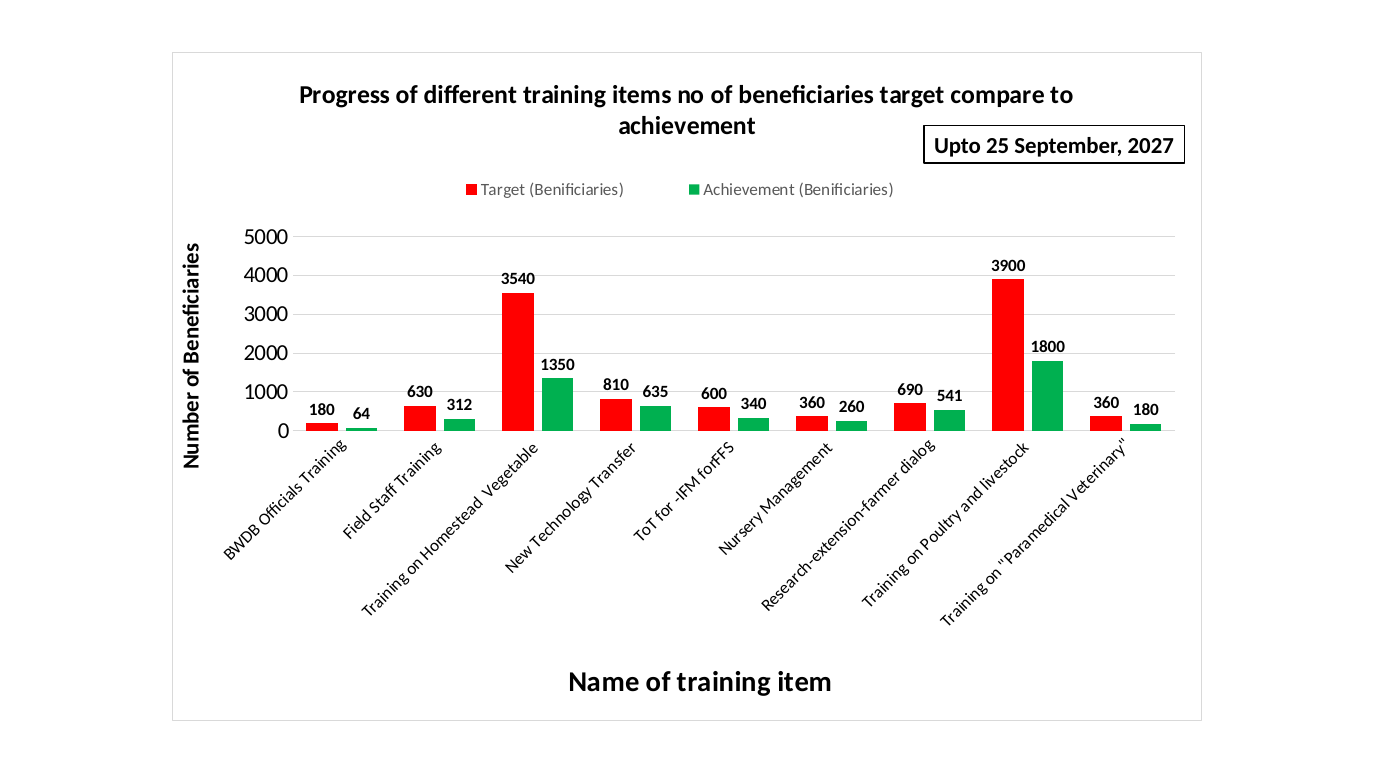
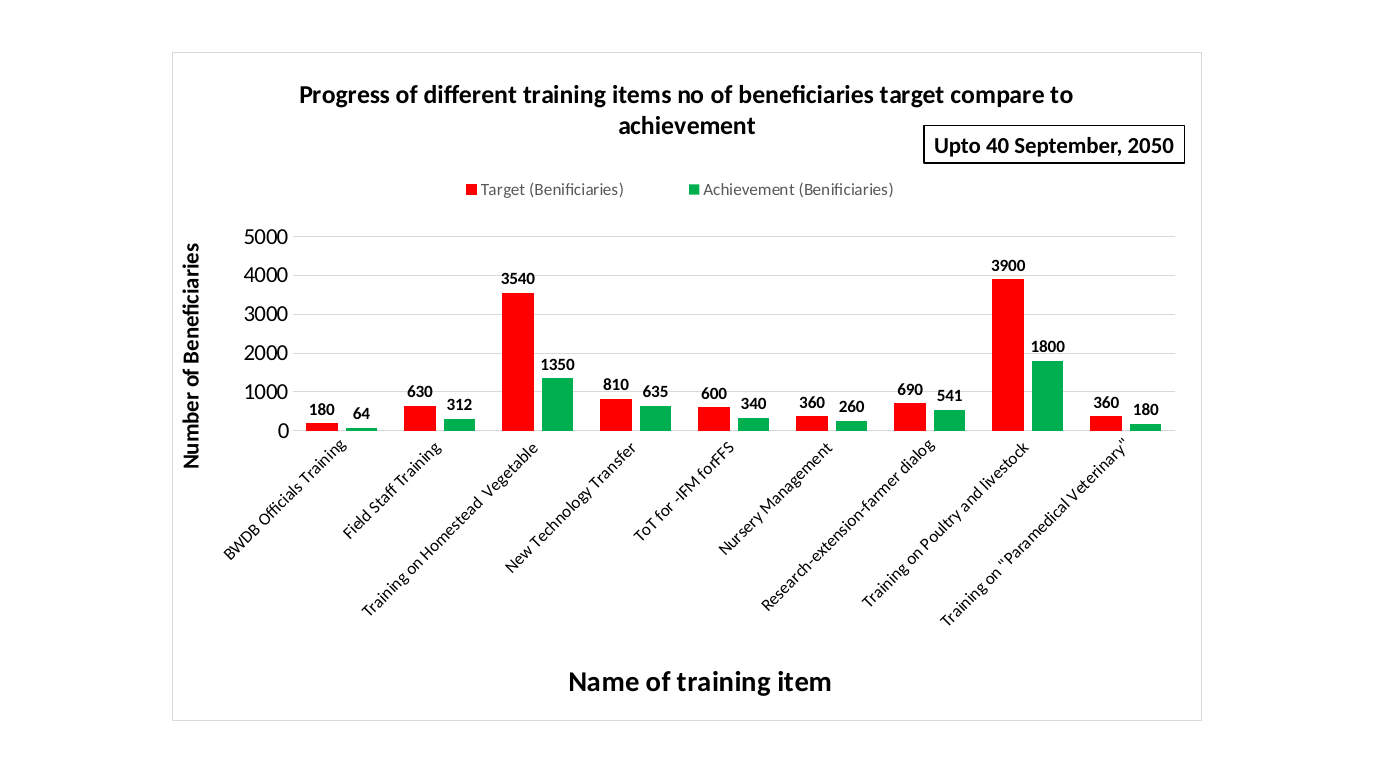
25: 25 -> 40 (998, 146)
2027: 2027 -> 2050 (1151, 146)
